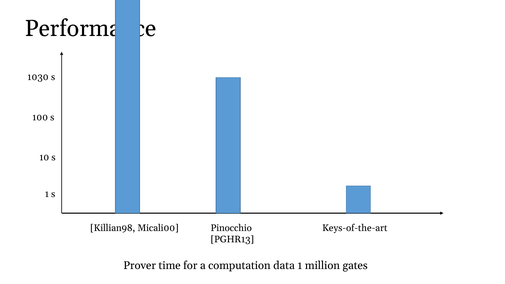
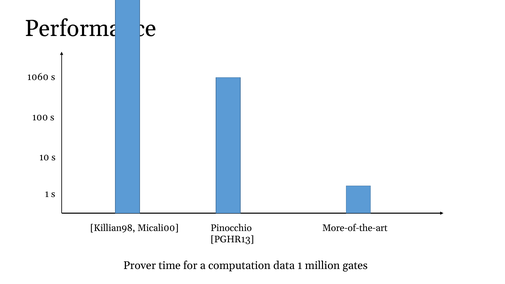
1030: 1030 -> 1060 (38, 77)
Keys-of-the-art: Keys-of-the-art -> More-of-the-art (355, 228)
